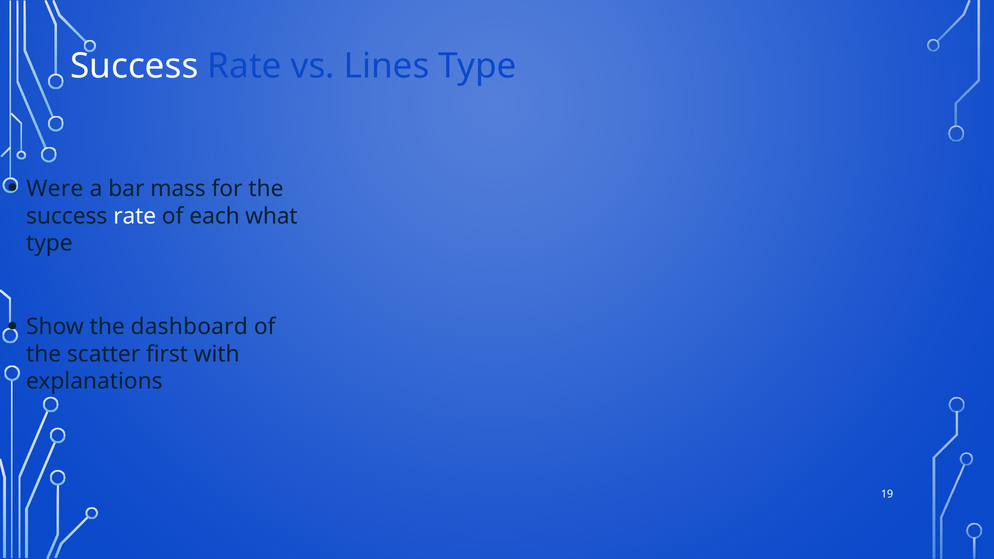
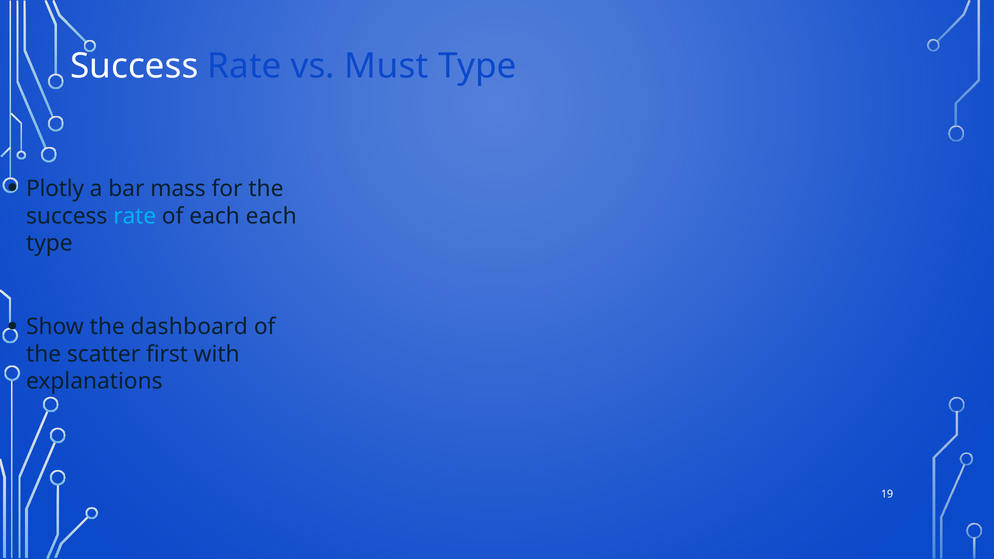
Lines: Lines -> Must (386, 66)
Were: Were -> Plotly (55, 189)
rate colour: white -> light blue (135, 216)
each what: what -> each (271, 216)
